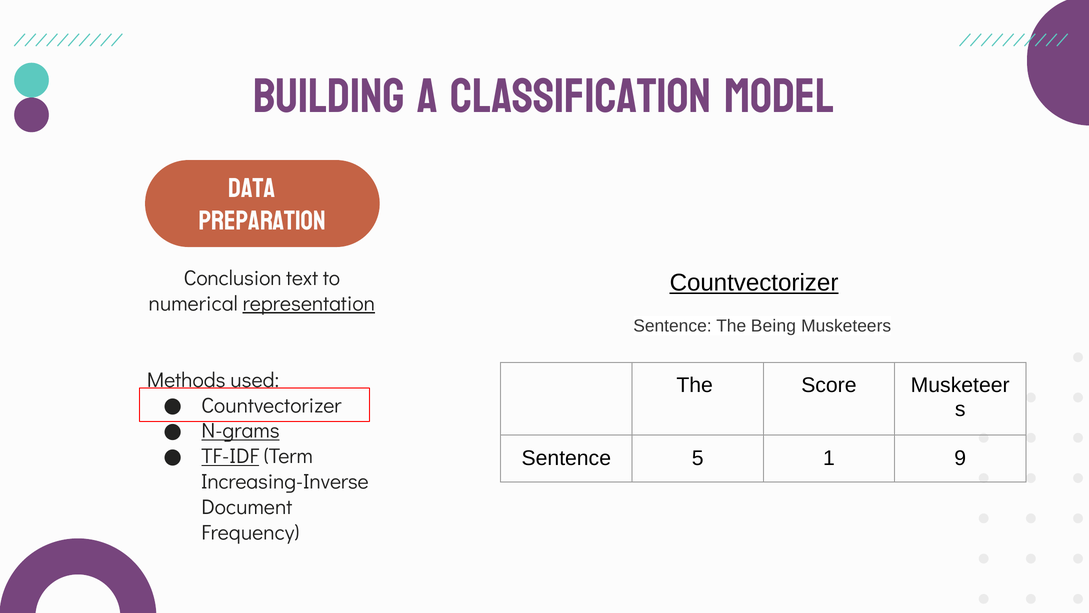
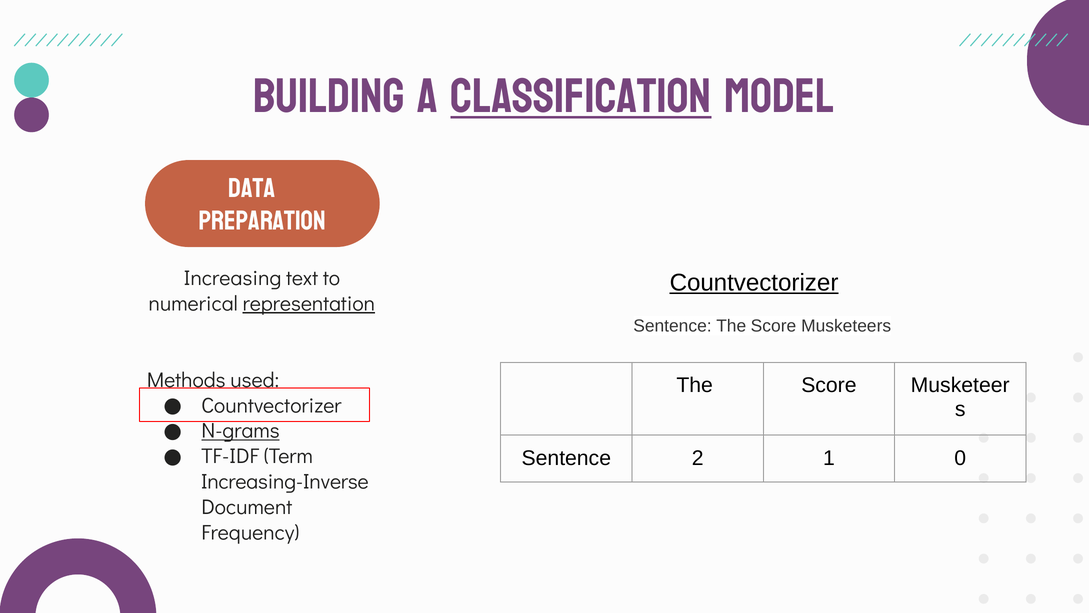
classification underline: none -> present (581, 96)
Conclusion: Conclusion -> Increasing (233, 278)
Sentence The Being: Being -> Score (774, 326)
TF-IDF underline: present -> none (230, 456)
5: 5 -> 2 (698, 458)
9: 9 -> 0 (960, 458)
